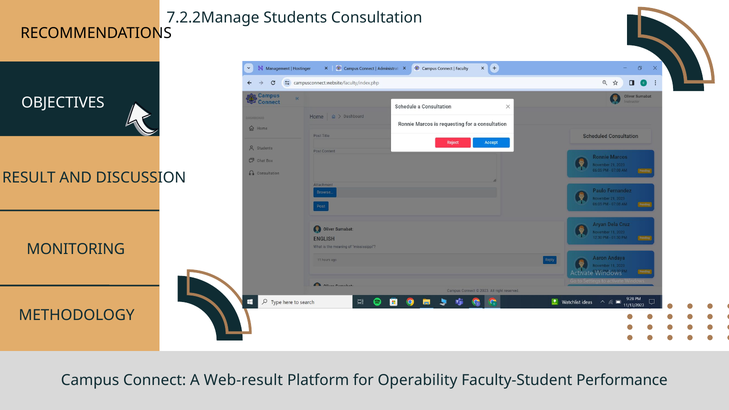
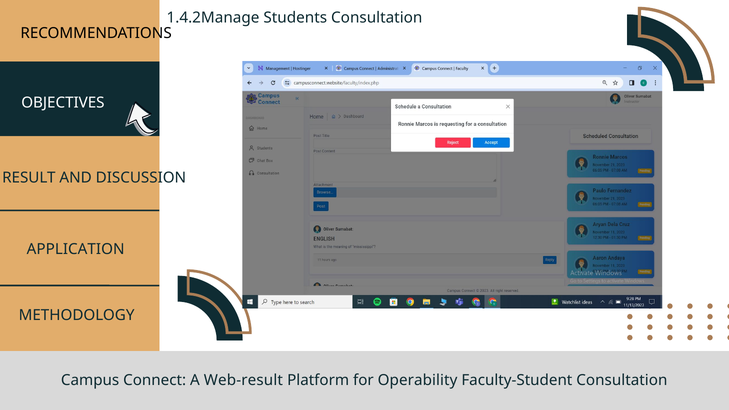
7.2.2Manage: 7.2.2Manage -> 1.4.2Manage (213, 18)
MONITORING: MONITORING -> APPLICATION (76, 249)
Faculty-Student Performance: Performance -> Consultation (622, 380)
